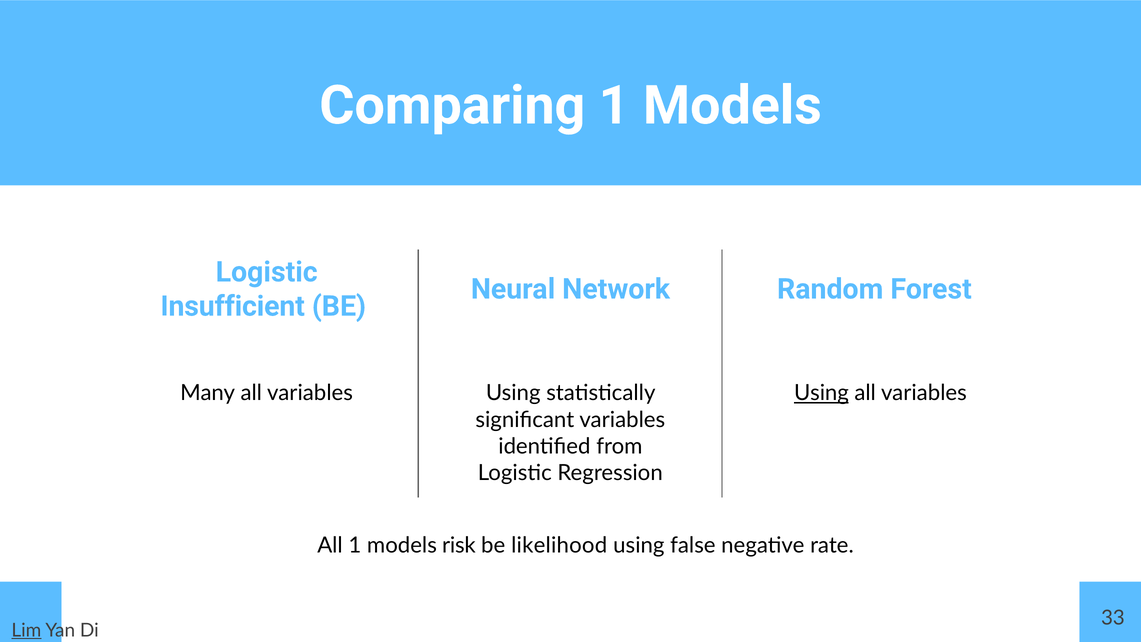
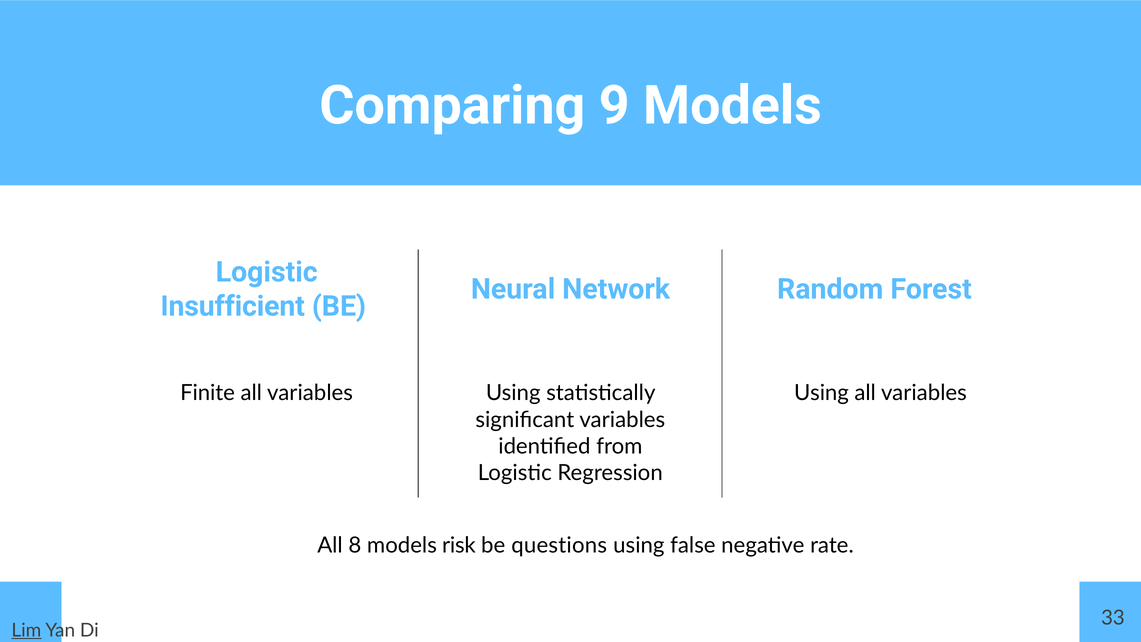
Comparing 1: 1 -> 9 (614, 106)
Many: Many -> Finite (208, 393)
Using underline: present -> none (821, 393)
All 1: 1 -> 8 (355, 545)
likelihood: likelihood -> questions (559, 545)
